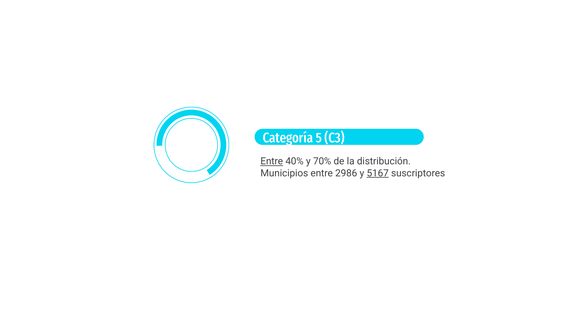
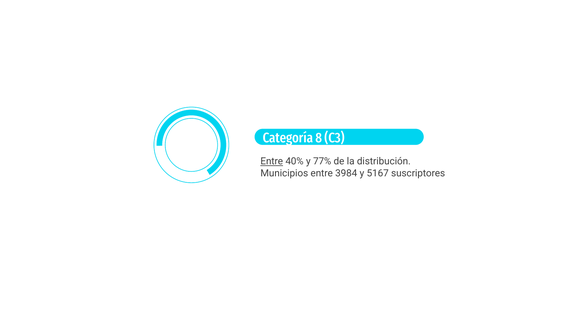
5: 5 -> 8 (319, 138)
70%: 70% -> 77% (322, 161)
2986: 2986 -> 3984 (346, 173)
5167 underline: present -> none (378, 173)
